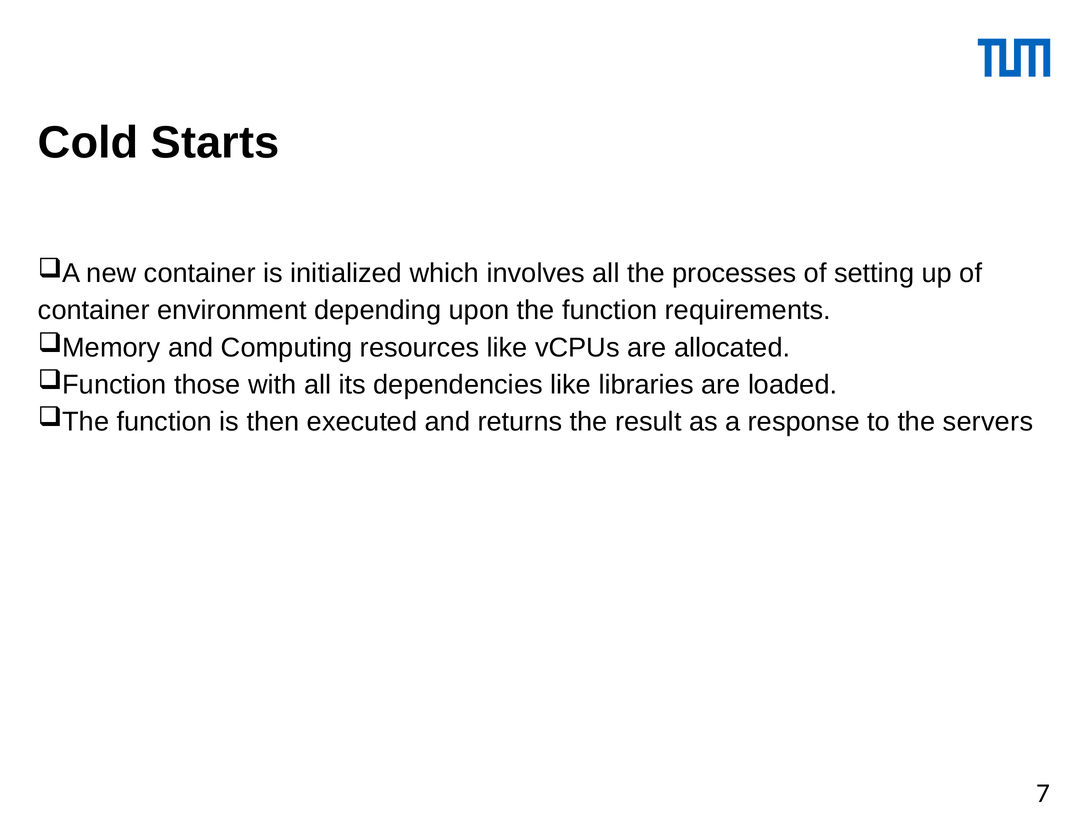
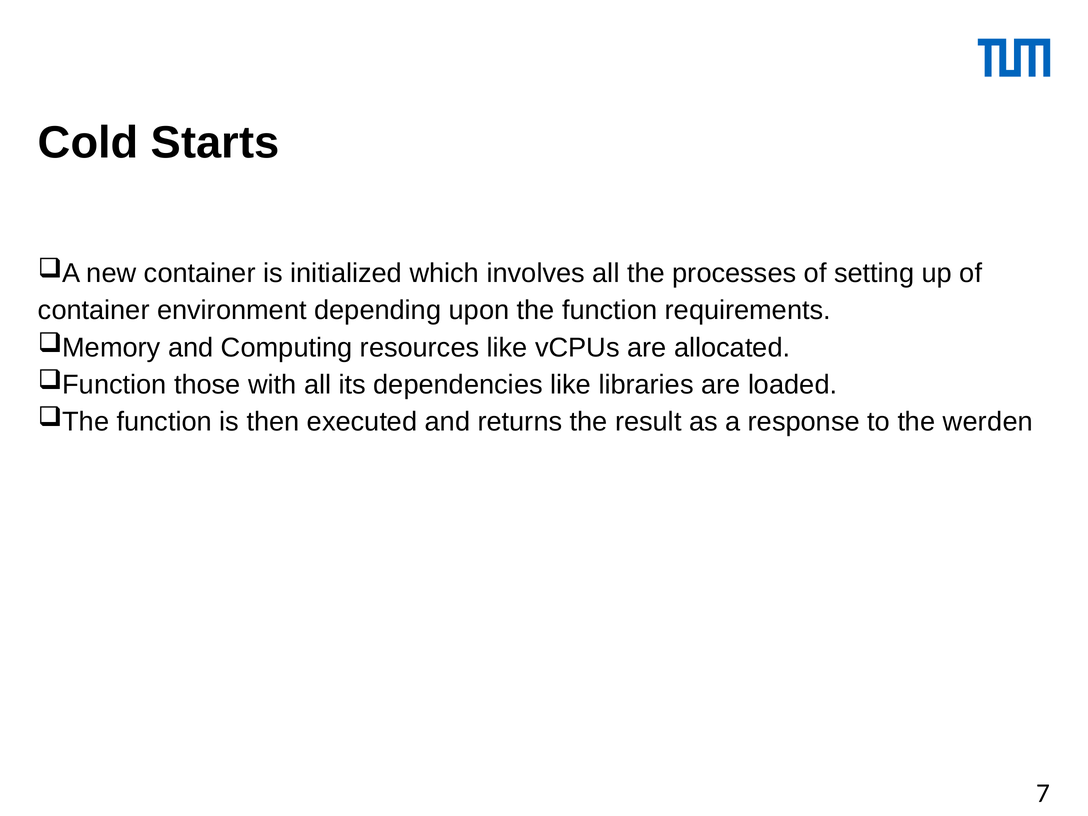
servers: servers -> werden (988, 422)
